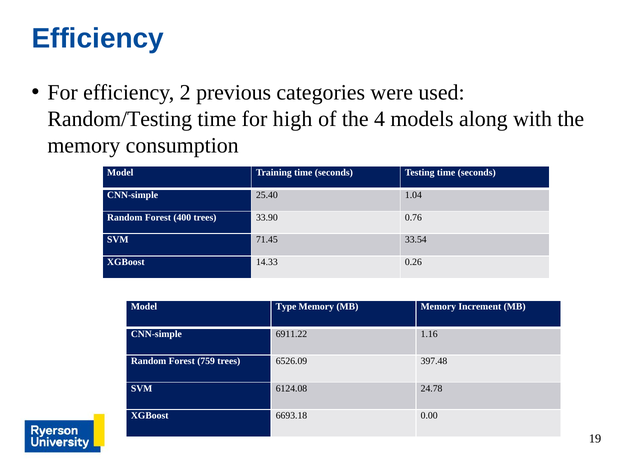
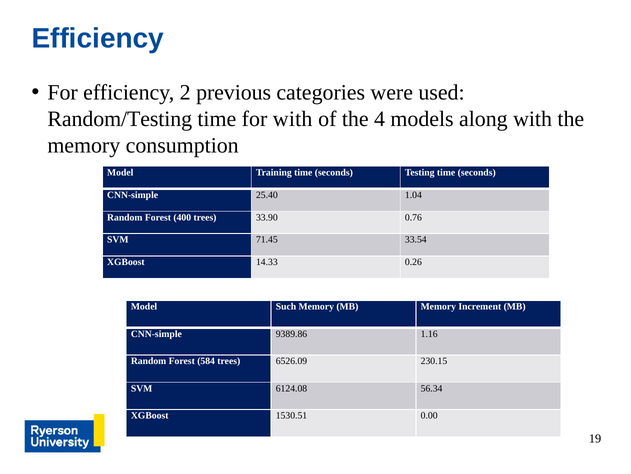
for high: high -> with (293, 119)
Type: Type -> Such (286, 306)
6911.22: 6911.22 -> 9389.86 (291, 333)
759: 759 -> 584 (206, 361)
397.48: 397.48 -> 230.15 (434, 361)
24.78: 24.78 -> 56.34 (432, 388)
6693.18: 6693.18 -> 1530.51 (291, 415)
